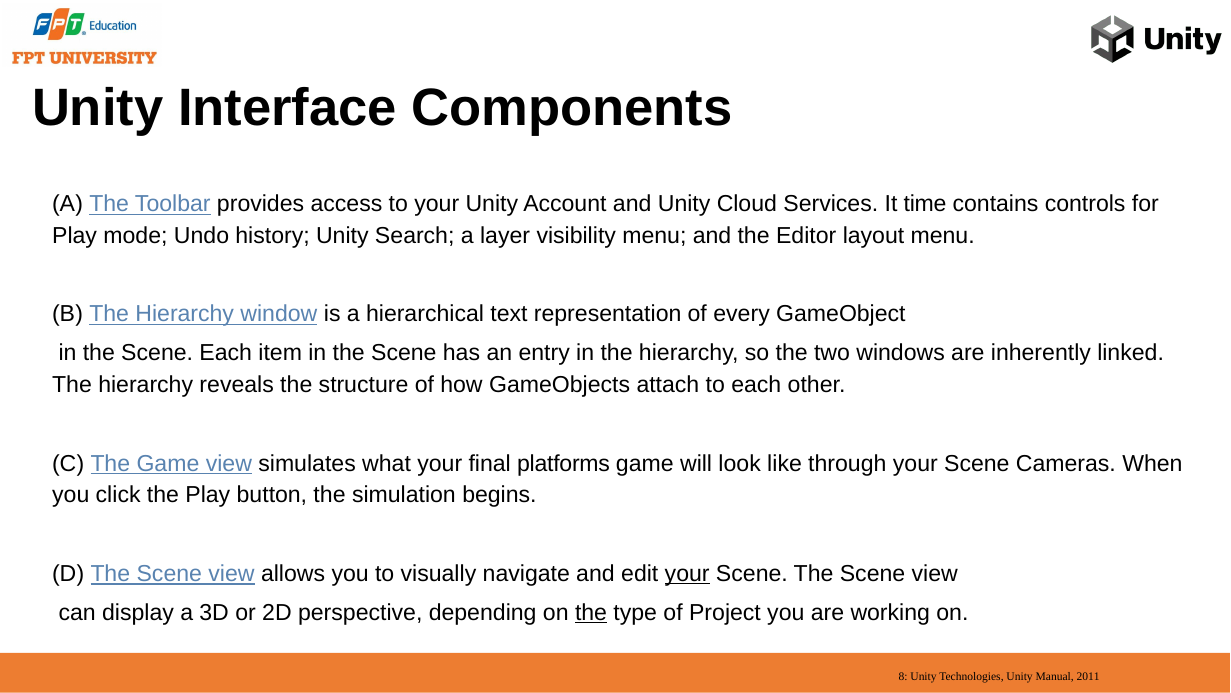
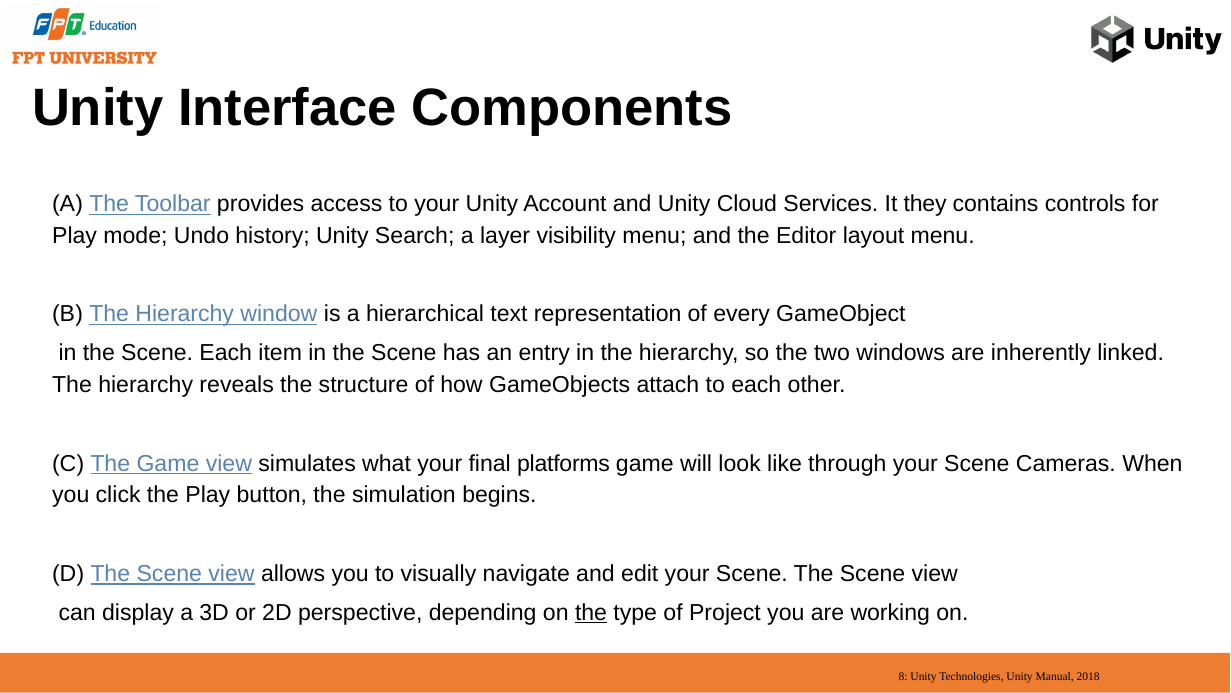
time: time -> they (925, 204)
your underline: present -> none (687, 573)
2011: 2011 -> 2018 (1088, 676)
